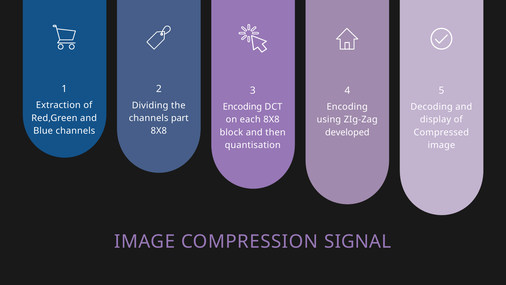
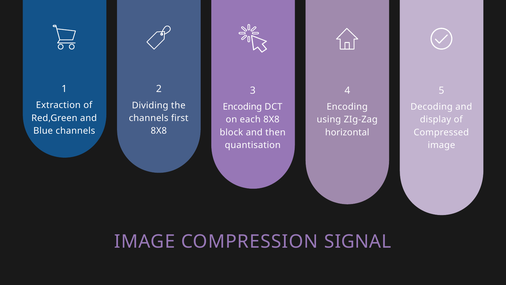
part: part -> first (180, 118)
developed: developed -> horizontal (347, 132)
